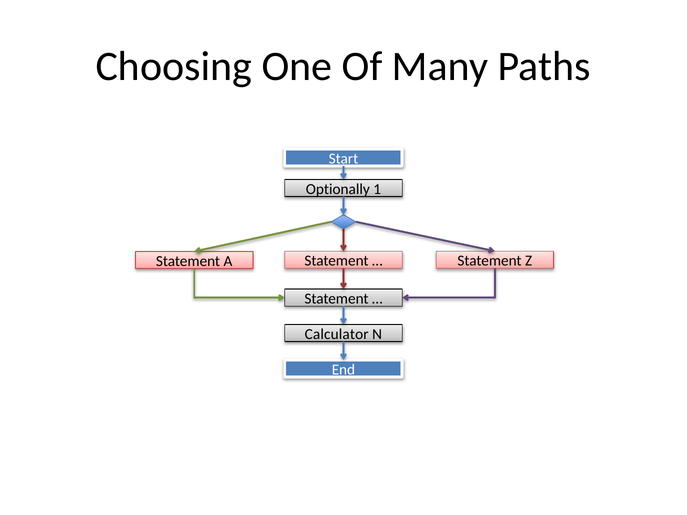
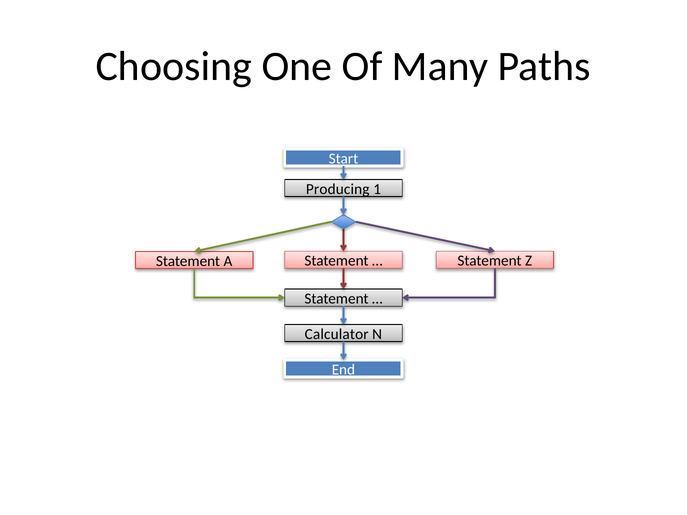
Optionally: Optionally -> Producing (338, 189)
